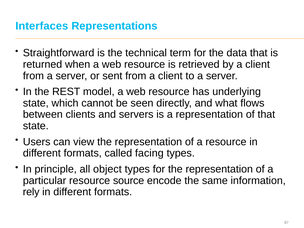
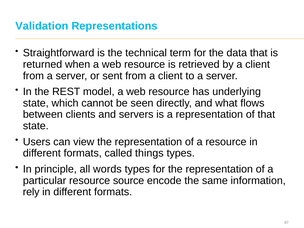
Interfaces: Interfaces -> Validation (42, 26)
facing: facing -> things (149, 153)
object: object -> words (107, 169)
